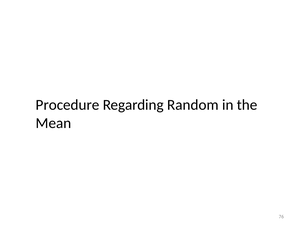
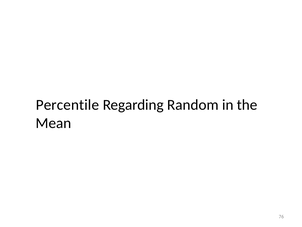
Procedure: Procedure -> Percentile (67, 105)
